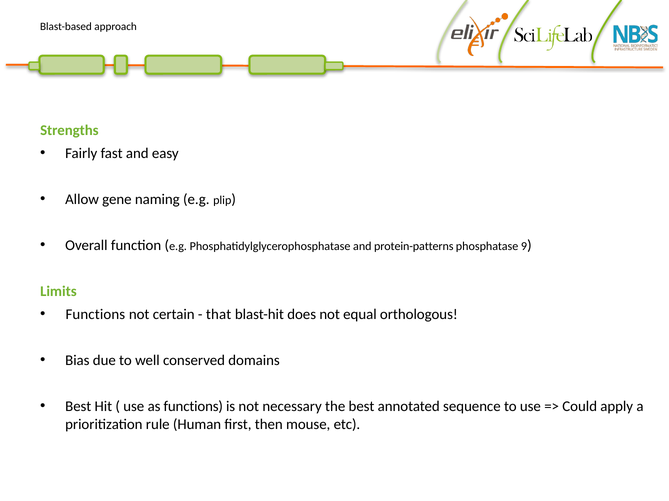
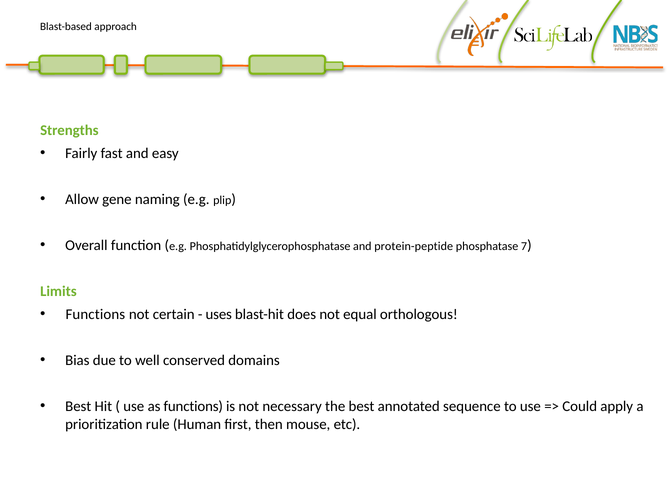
protein-patterns: protein-patterns -> protein-peptide (414, 247)
9: 9 -> 7 (524, 247)
that: that -> uses (219, 315)
